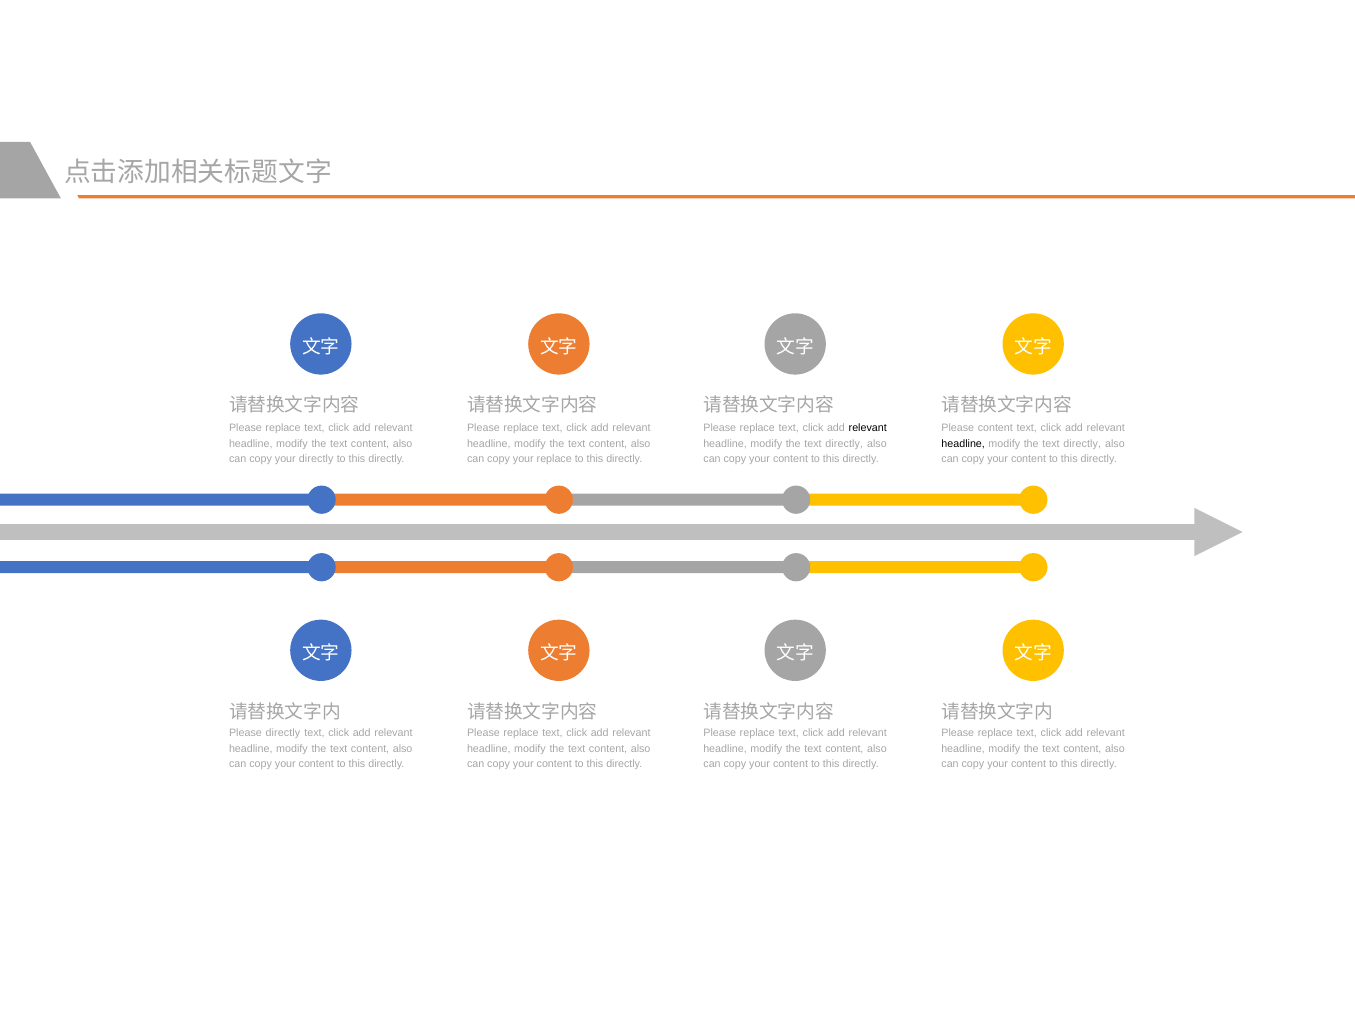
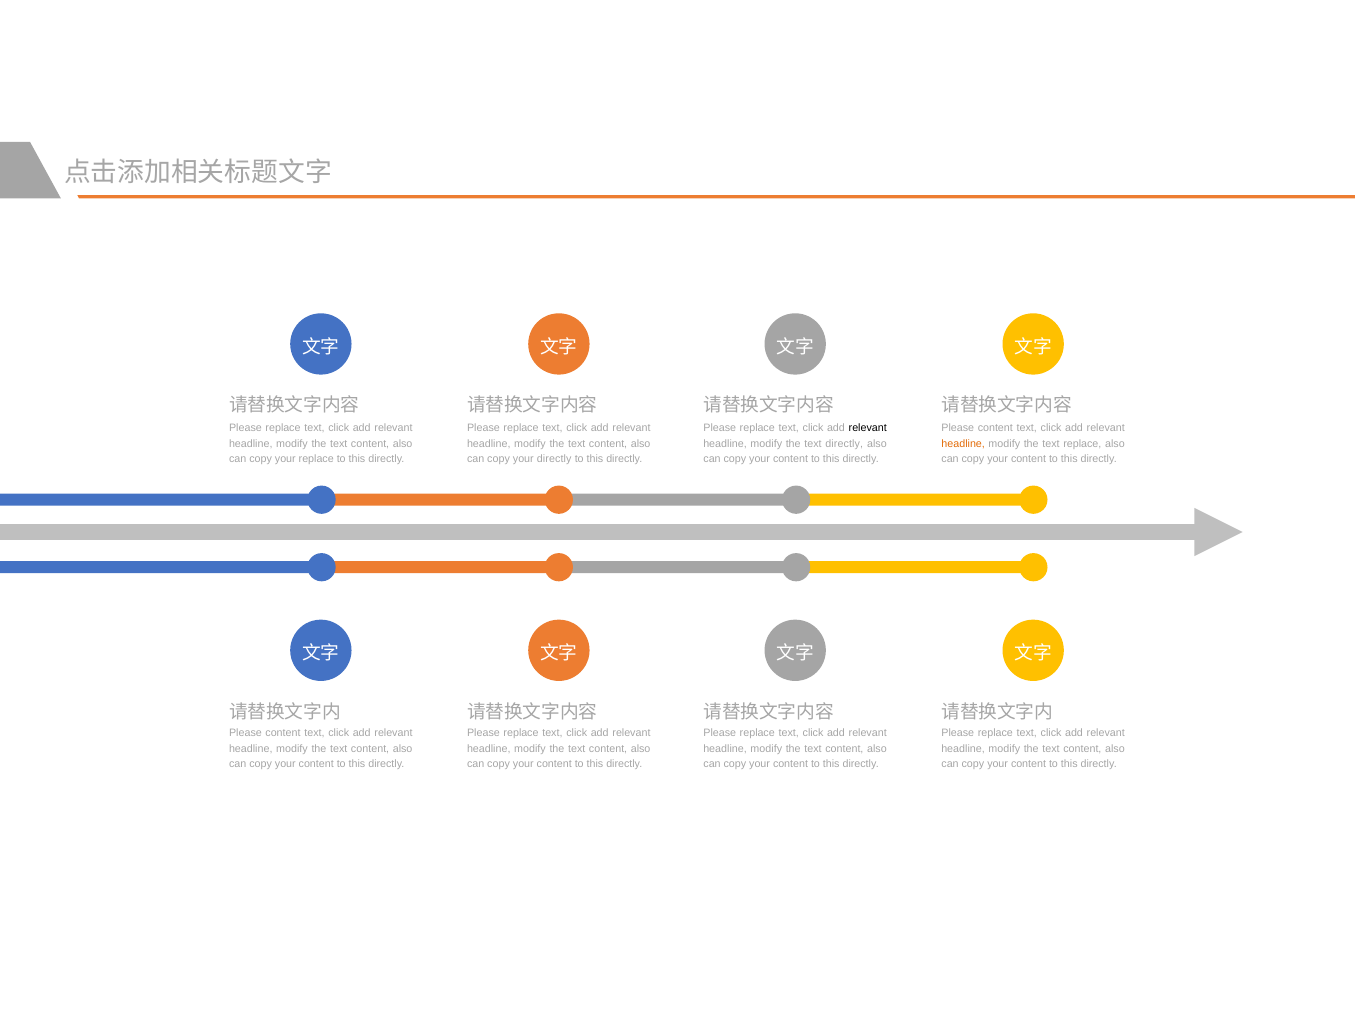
headline colour: black -> orange (963, 444)
directly: directly -> replace (1082, 444)
your directly: directly -> replace (316, 459)
your replace: replace -> directly (554, 459)
directly: directly -> content (283, 733)
